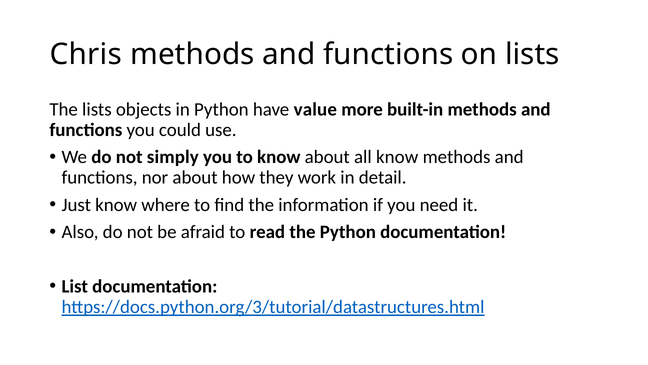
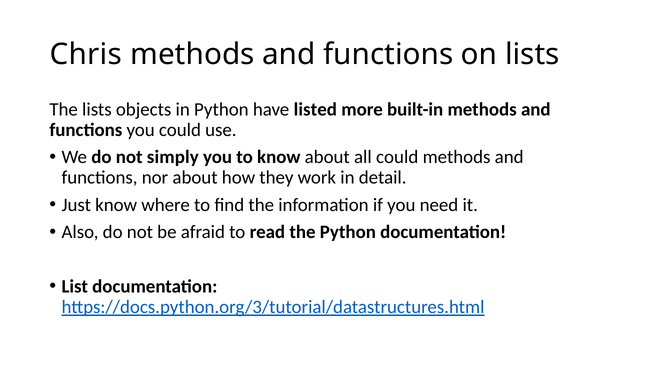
value: value -> listed (315, 110)
all know: know -> could (397, 157)
